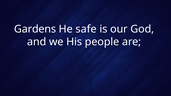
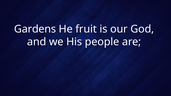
safe: safe -> fruit (86, 29)
